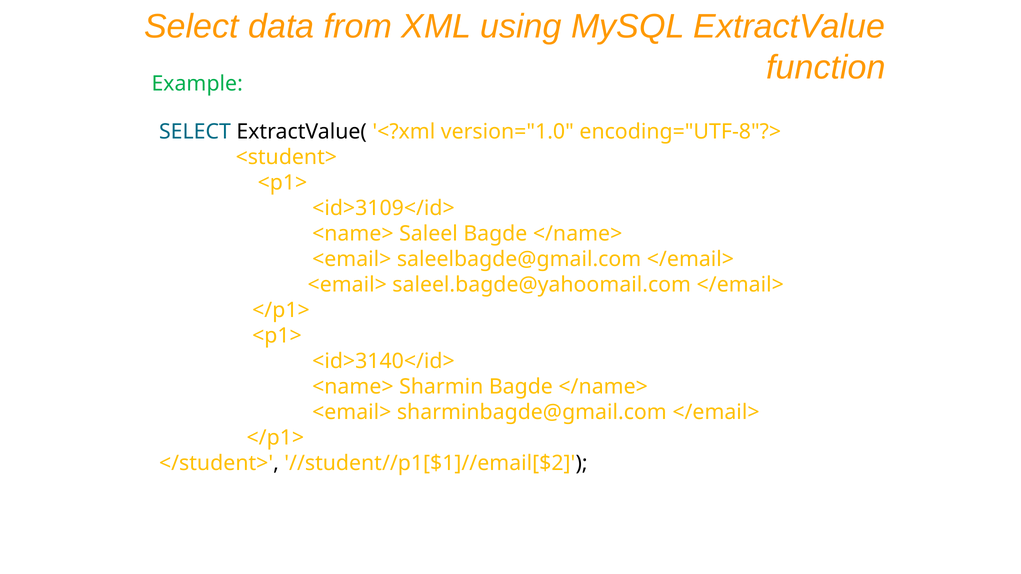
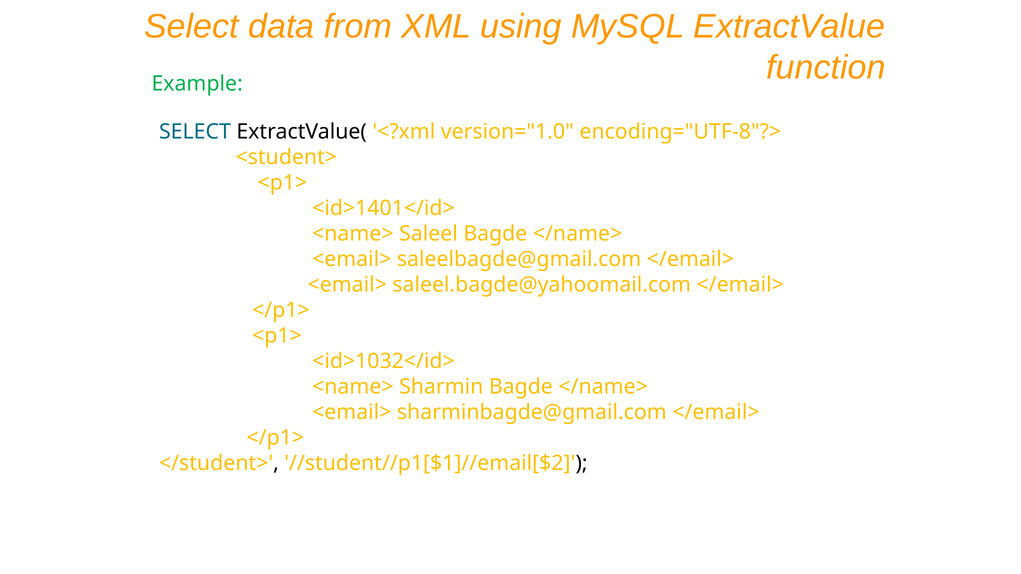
<id>3109</id>: <id>3109</id> -> <id>1401</id> (383, 208)
<id>3140</id>: <id>3140</id> -> <id>1032</id> (383, 361)
